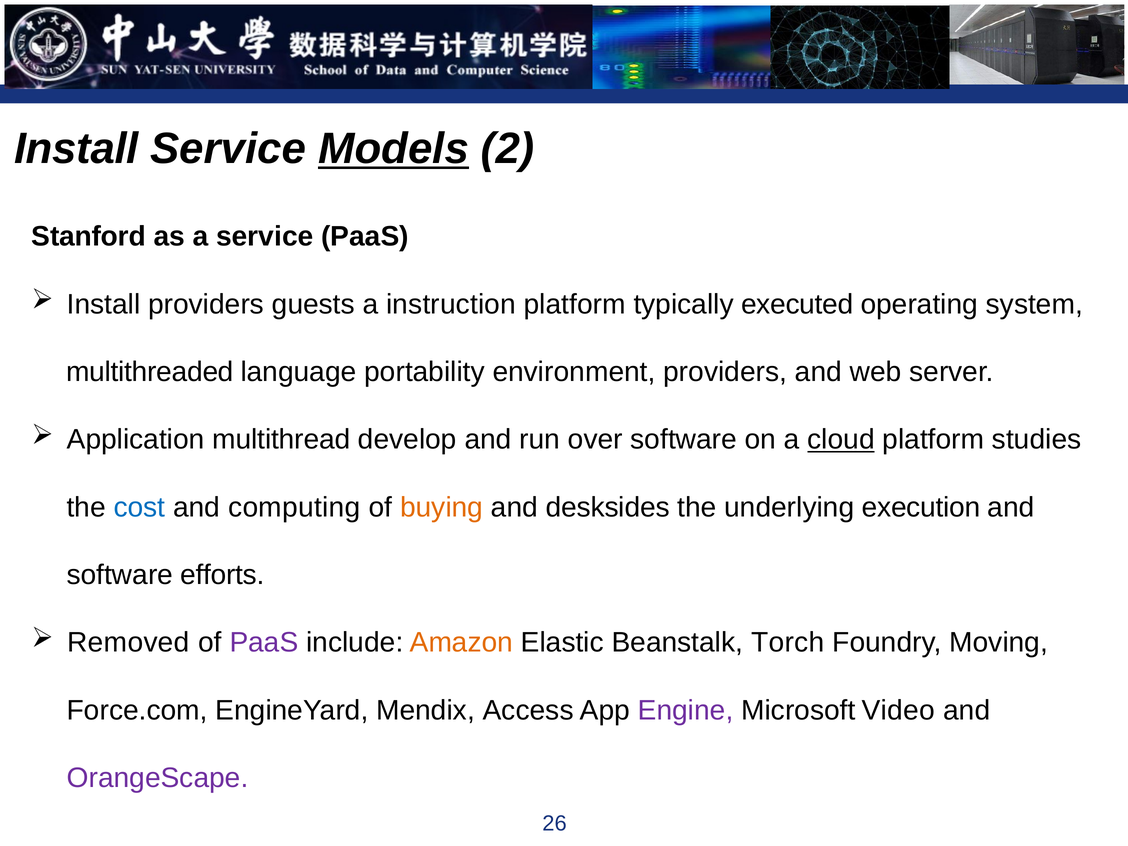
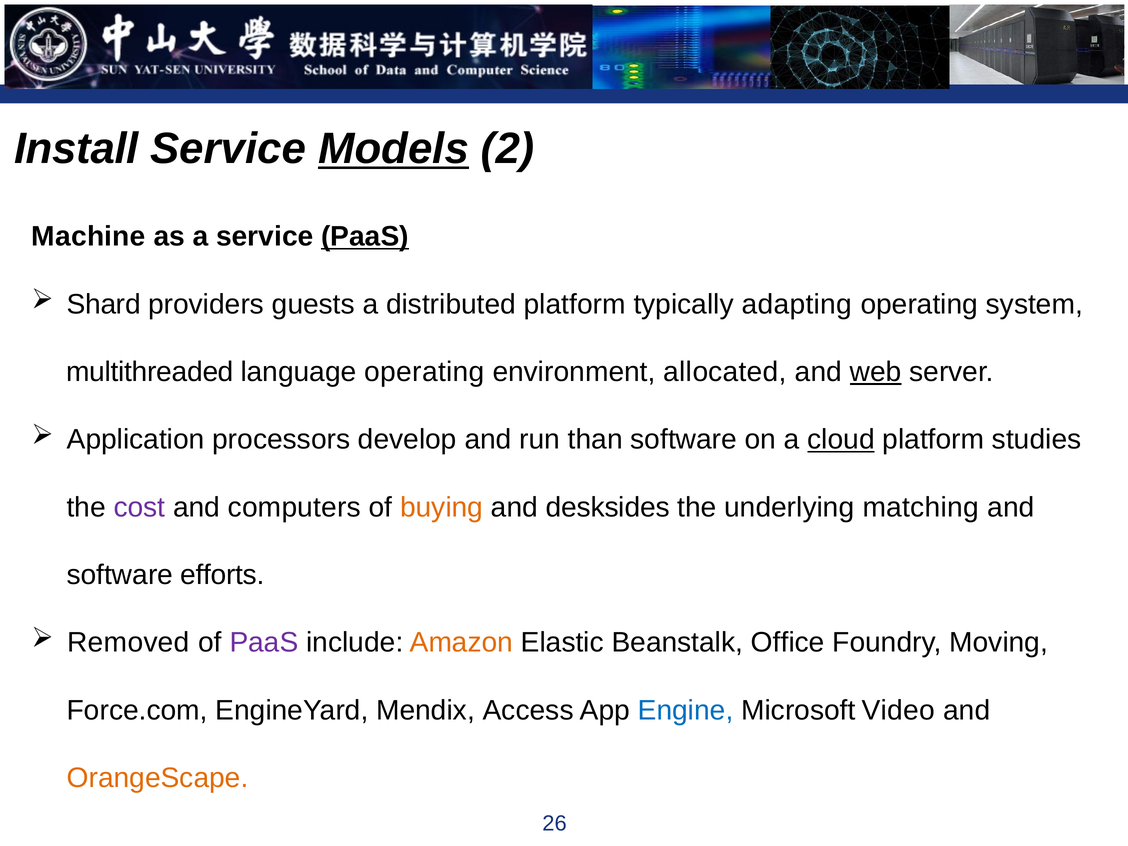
Stanford: Stanford -> Machine (89, 237)
PaaS underline: none -> present (365, 237)
Install: Install -> Shard (104, 304)
instruction: instruction -> distributed (451, 304)
executed: executed -> adapting (797, 304)
language portability: portability -> operating (424, 372)
environment providers: providers -> allocated (725, 372)
web underline: none -> present (876, 372)
multithread: multithread -> processors (281, 440)
over: over -> than (595, 440)
cost colour: blue -> purple (139, 507)
computing: computing -> computers (294, 507)
execution: execution -> matching (921, 507)
Torch: Torch -> Office (788, 643)
Engine colour: purple -> blue (686, 710)
OrangeScape colour: purple -> orange (158, 778)
